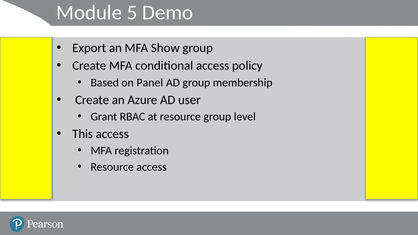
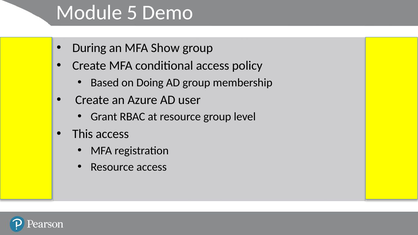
Export: Export -> During (89, 48)
Panel: Panel -> Doing (150, 83)
